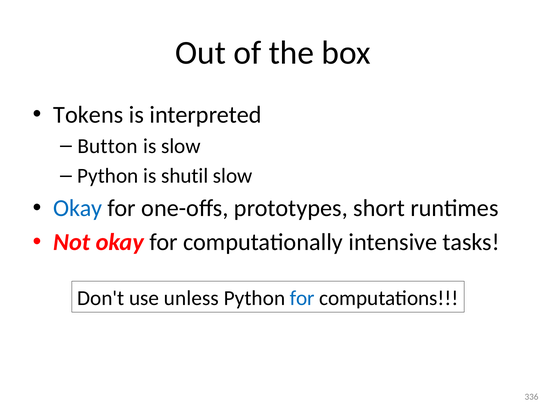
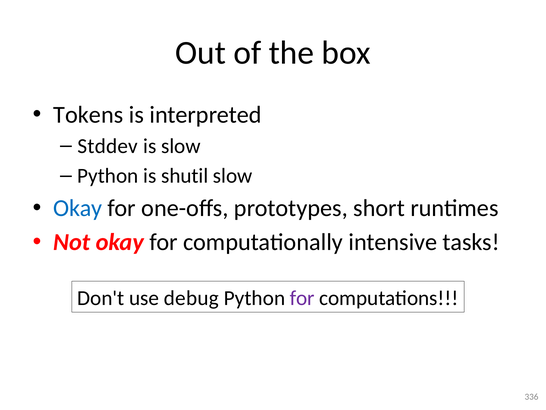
Button: Button -> Stddev (108, 146)
unless: unless -> debug (191, 298)
for colour: blue -> purple (302, 298)
